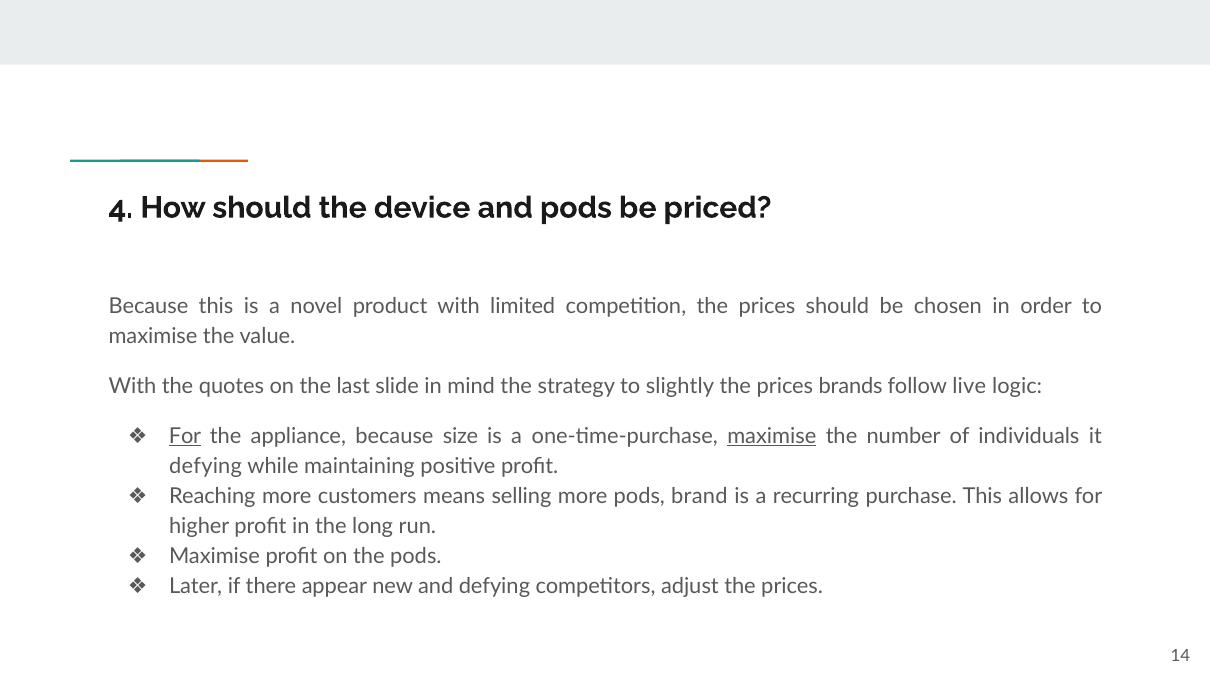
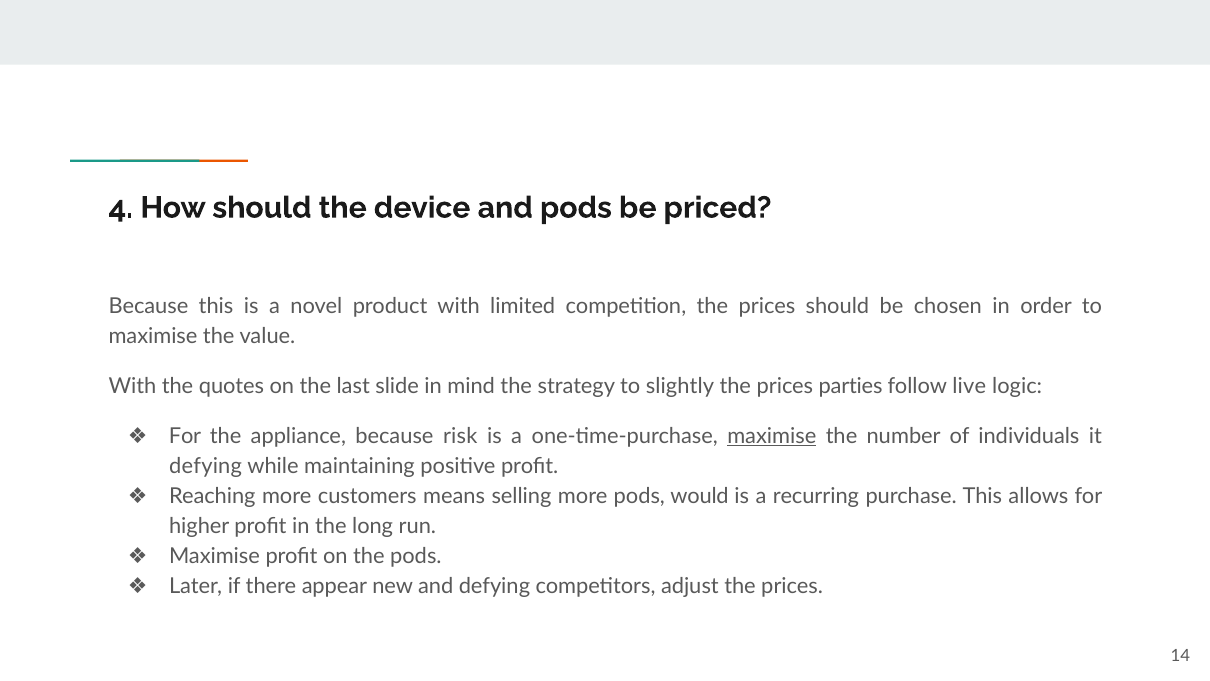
brands: brands -> parties (851, 386)
For underline: present -> none (185, 436)
size: size -> risk (460, 436)
brand: brand -> would (700, 496)
